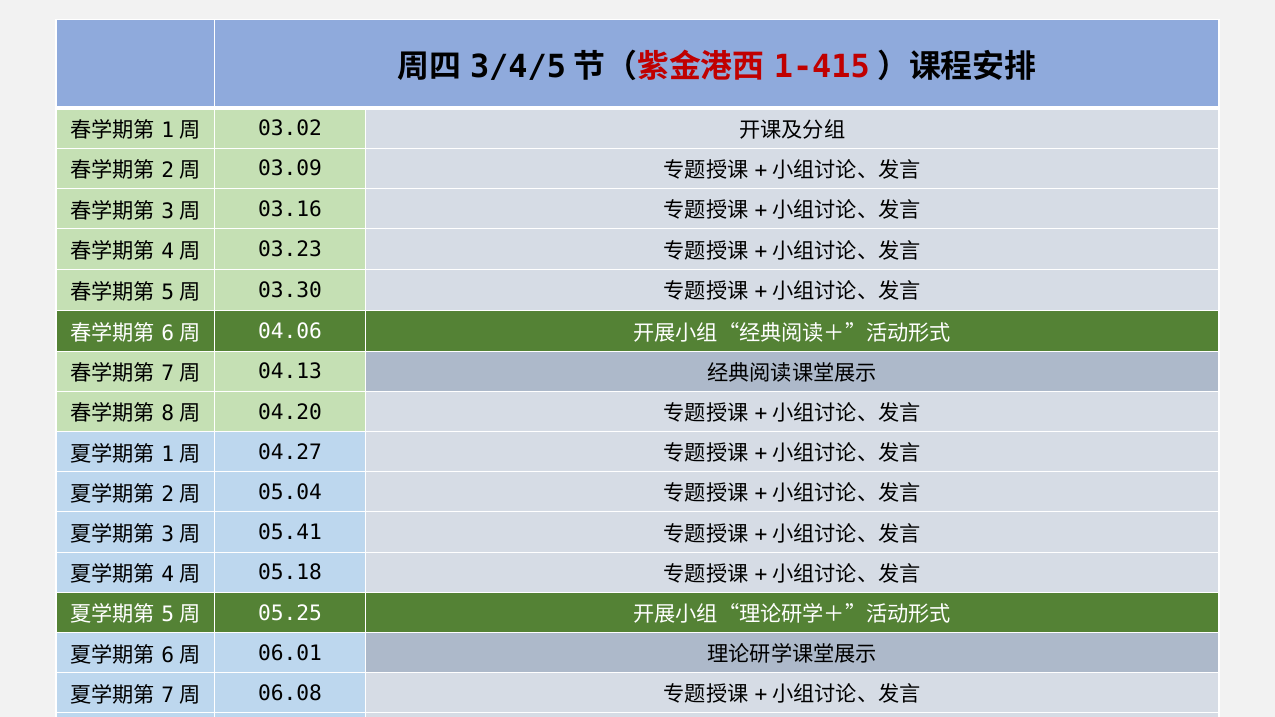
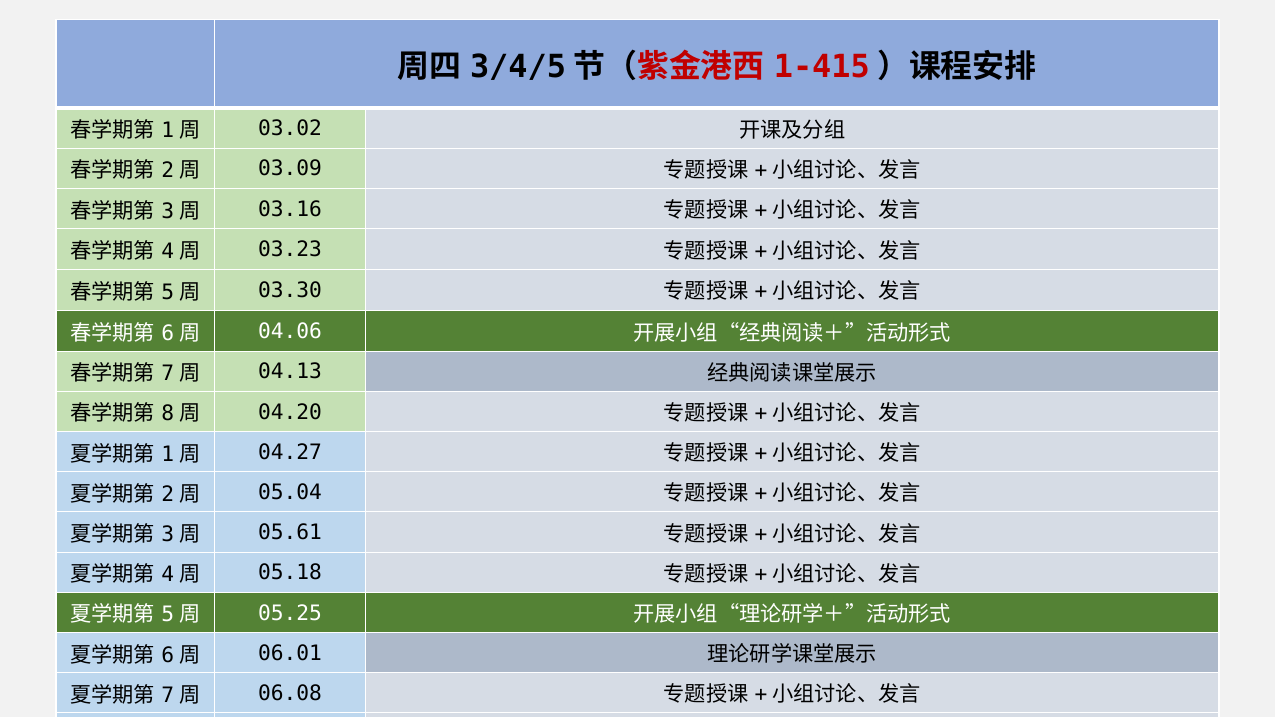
05.41: 05.41 -> 05.61 (290, 533)
